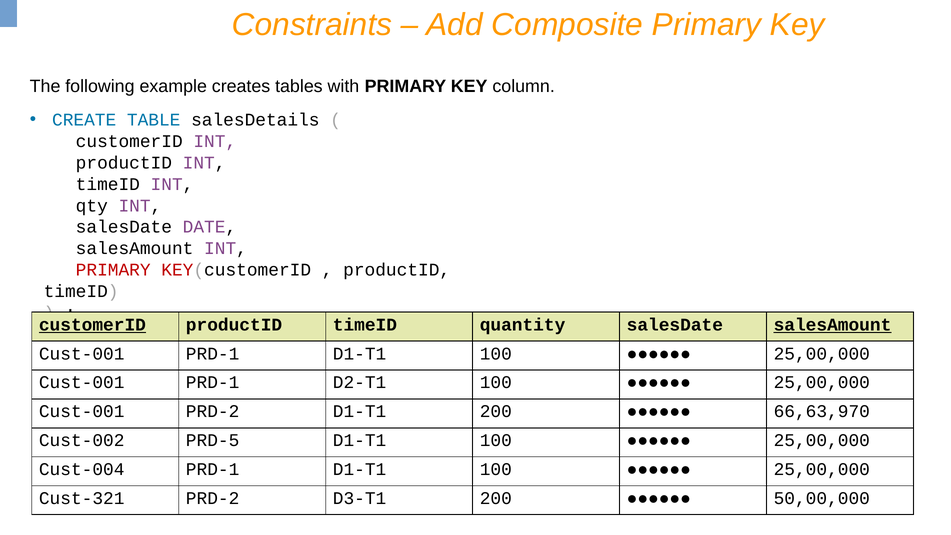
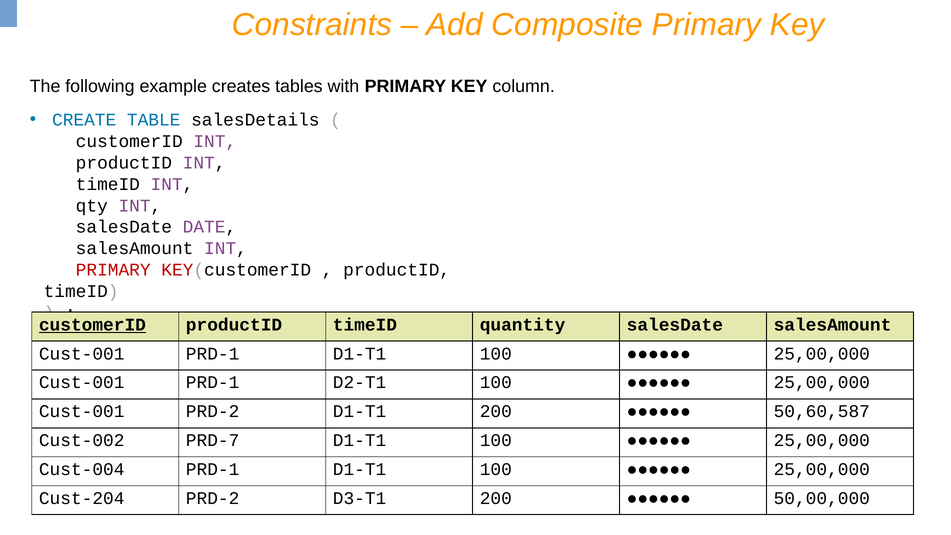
salesAmount underline: present -> none (832, 325)
66,63,970: 66,63,970 -> 50,60,587 (822, 411)
PRD-5: PRD-5 -> PRD-7 (213, 440)
Cust-321: Cust-321 -> Cust-204 (82, 498)
